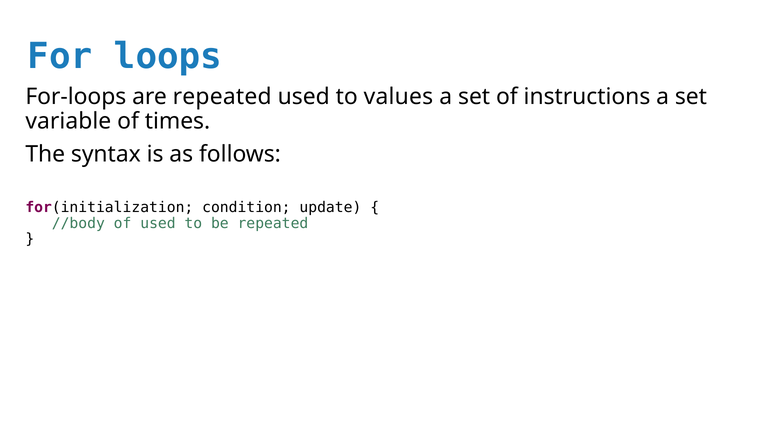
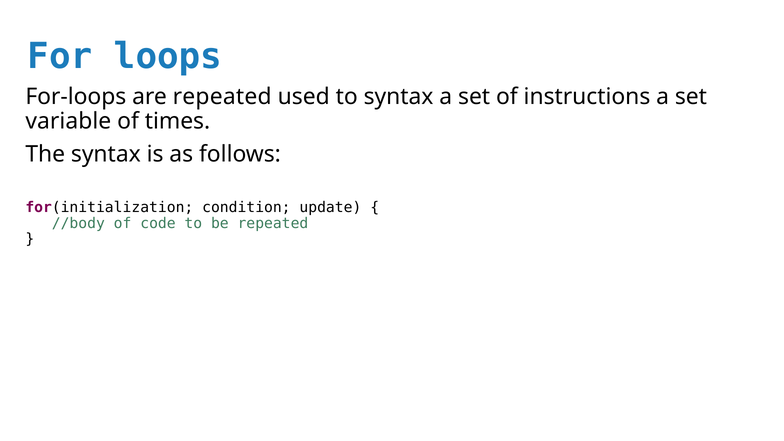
to values: values -> syntax (399, 97)
of used: used -> code (158, 223)
